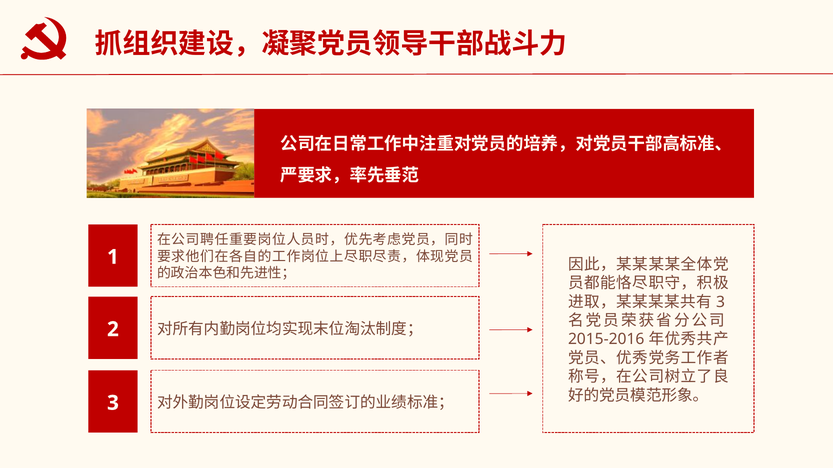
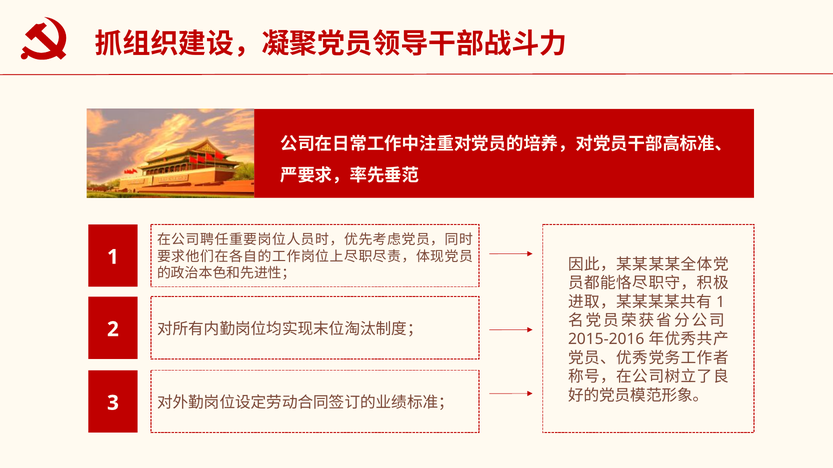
3: 3 -> 1 (721, 302)
